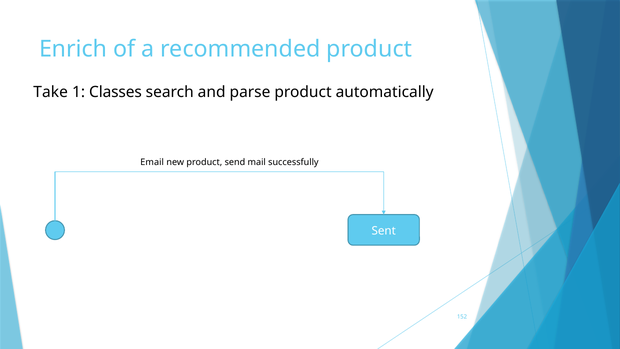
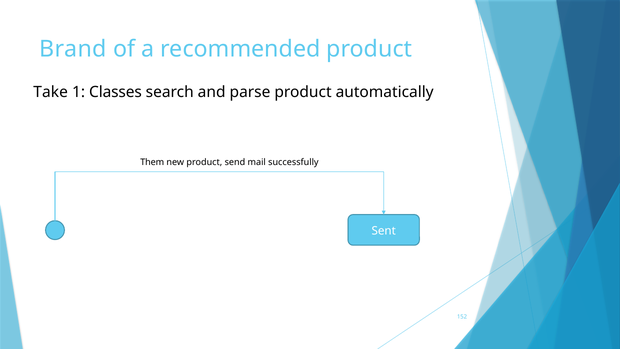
Enrich: Enrich -> Brand (73, 49)
Email: Email -> Them (152, 162)
